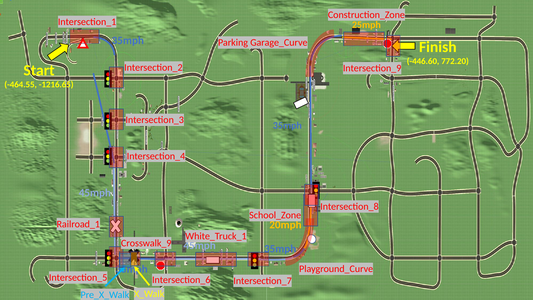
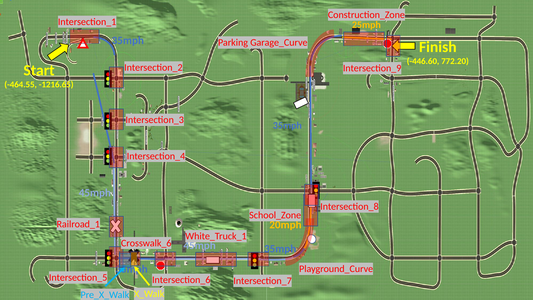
Crosswalk_9: Crosswalk_9 -> Crosswalk_6 (146, 243)
